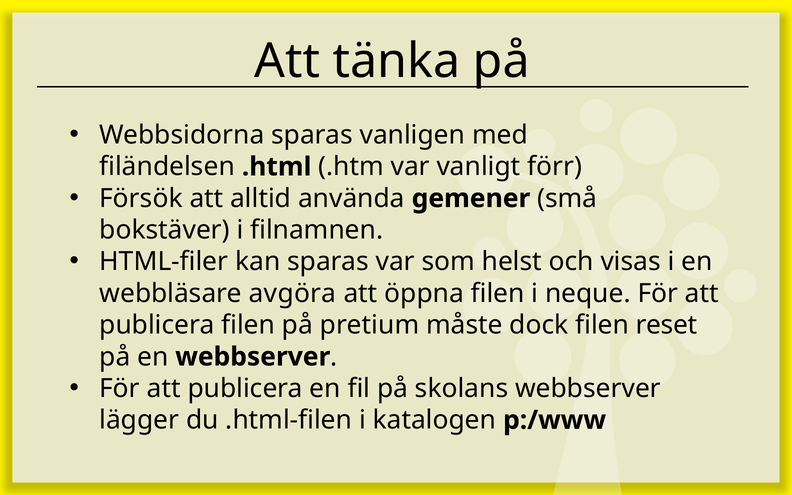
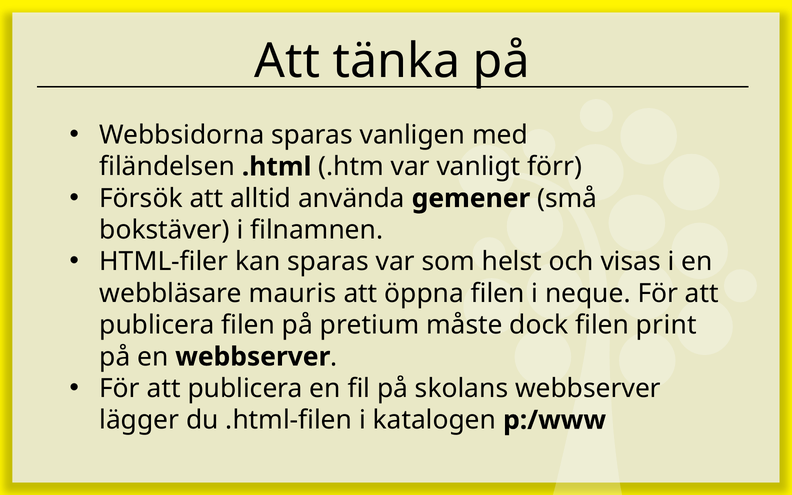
avgöra: avgöra -> mauris (293, 293)
reset: reset -> print (666, 325)
